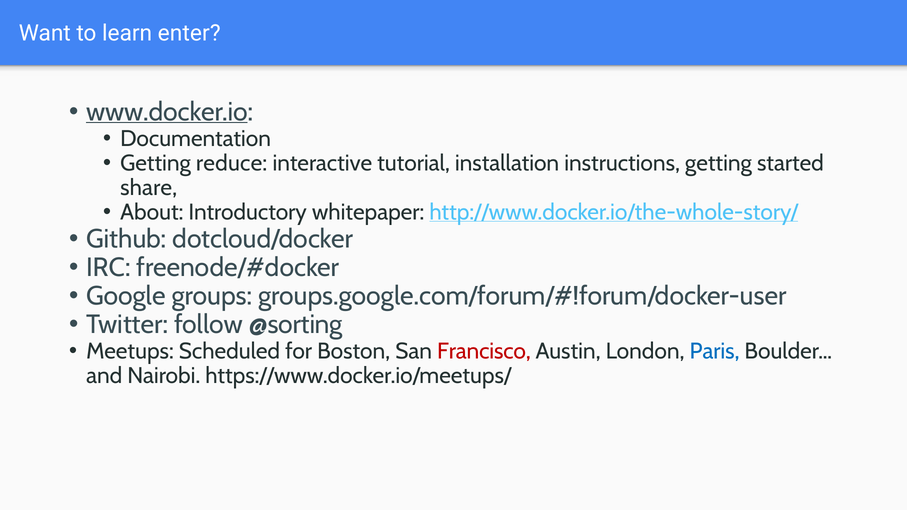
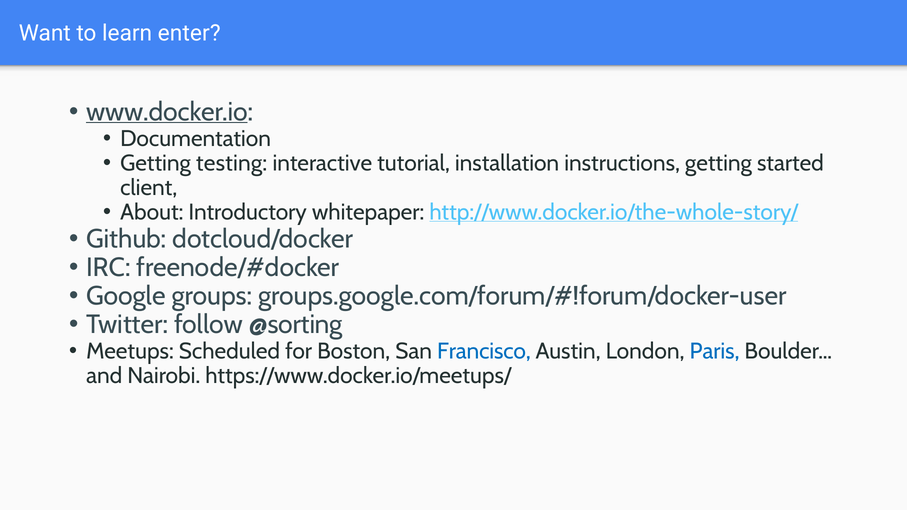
reduce: reduce -> testing (232, 163)
share: share -> client (149, 188)
Francisco colour: red -> blue (484, 351)
